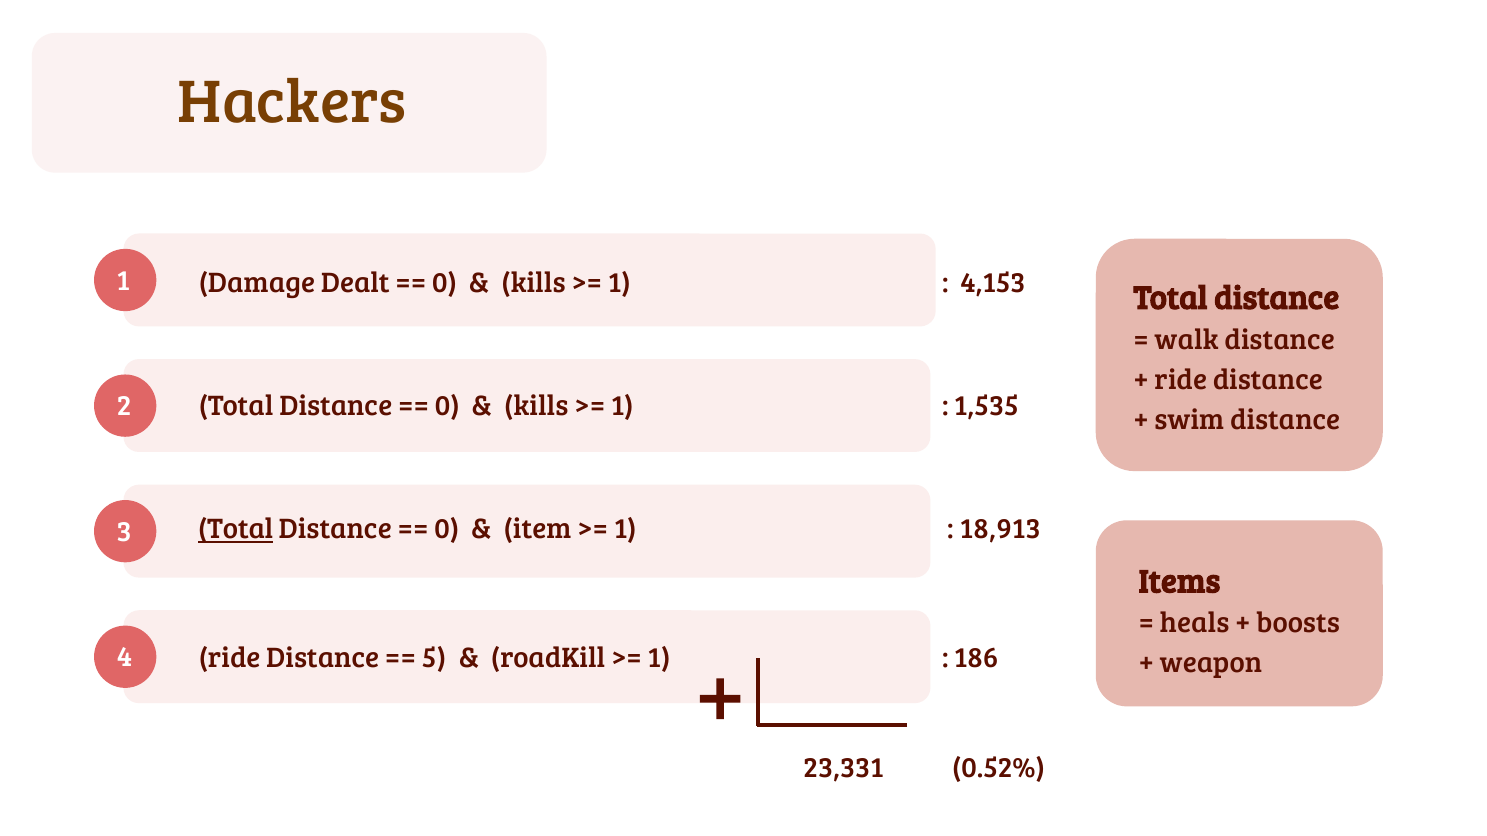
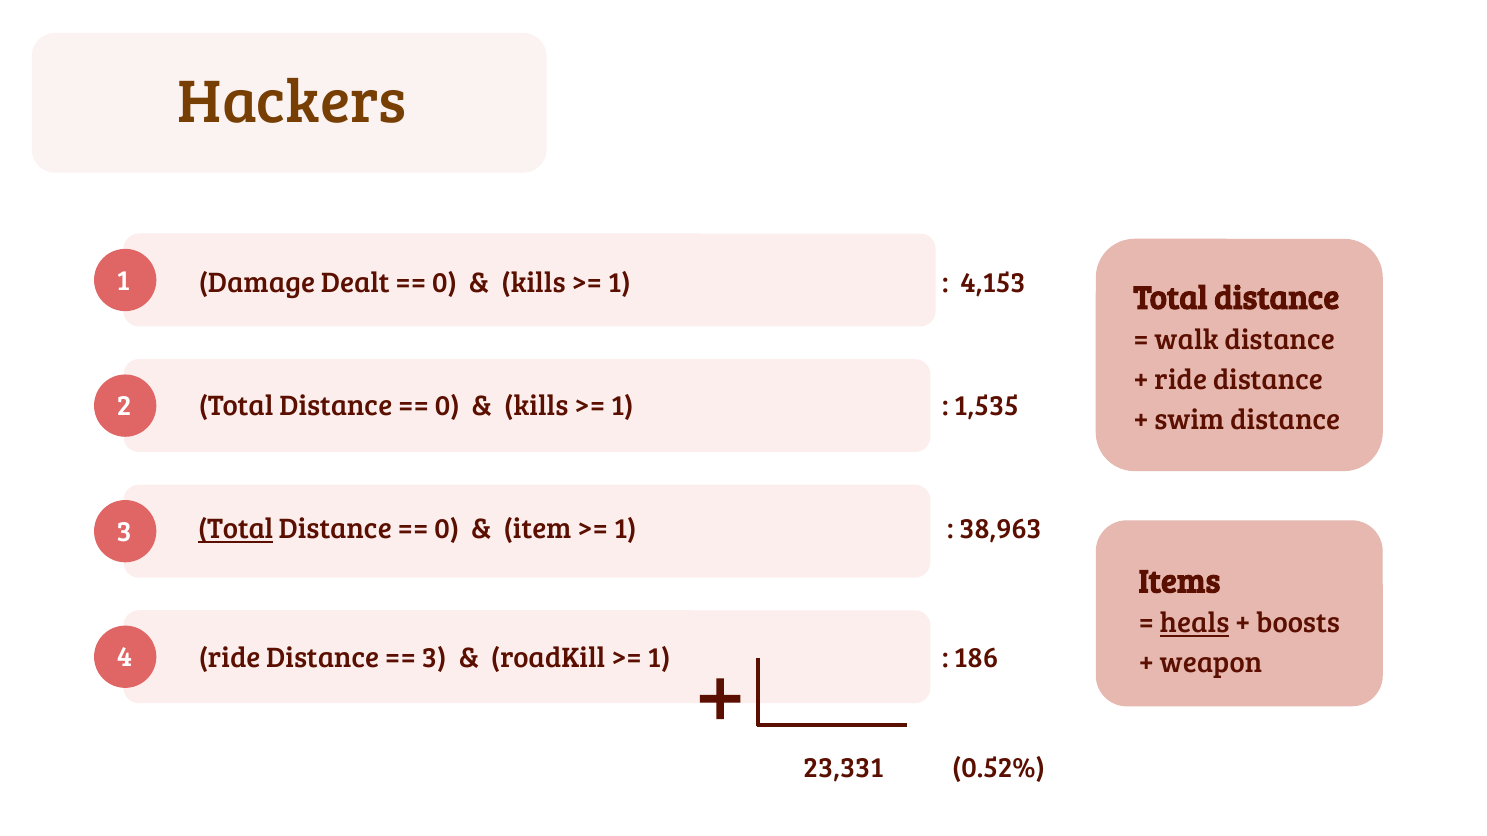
18,913: 18,913 -> 38,963 (1001, 530)
heals underline: none -> present (1194, 624)
5: 5 -> 3 (434, 658)
